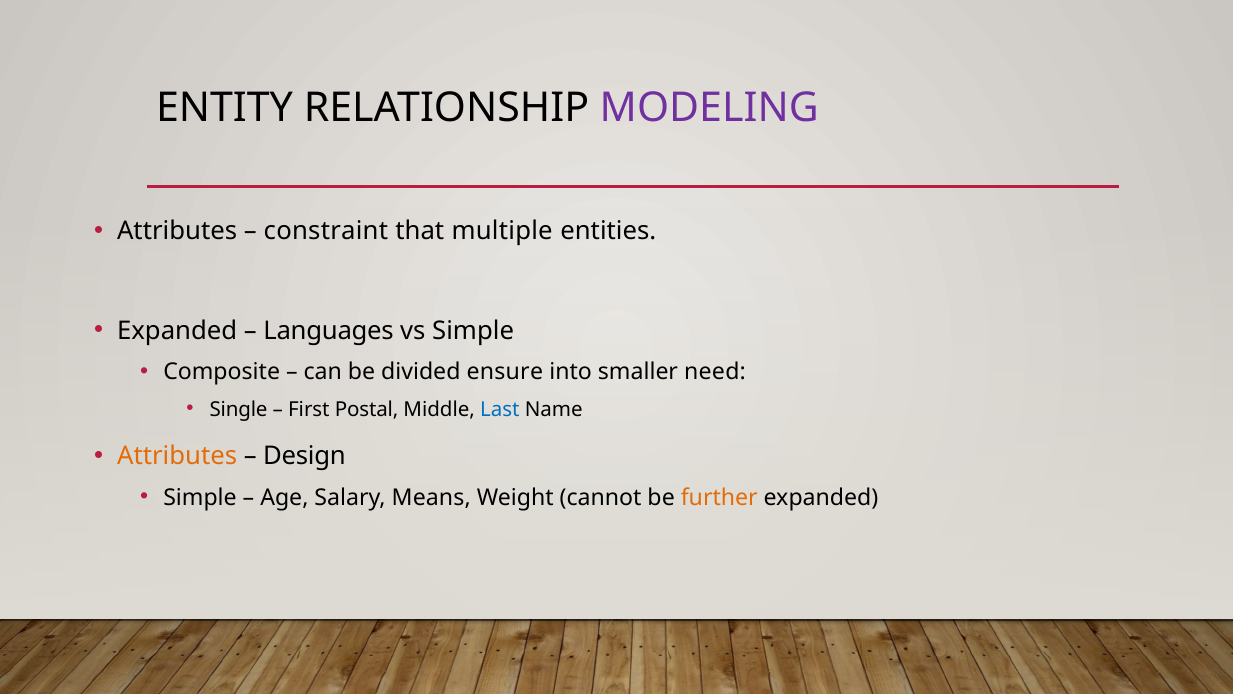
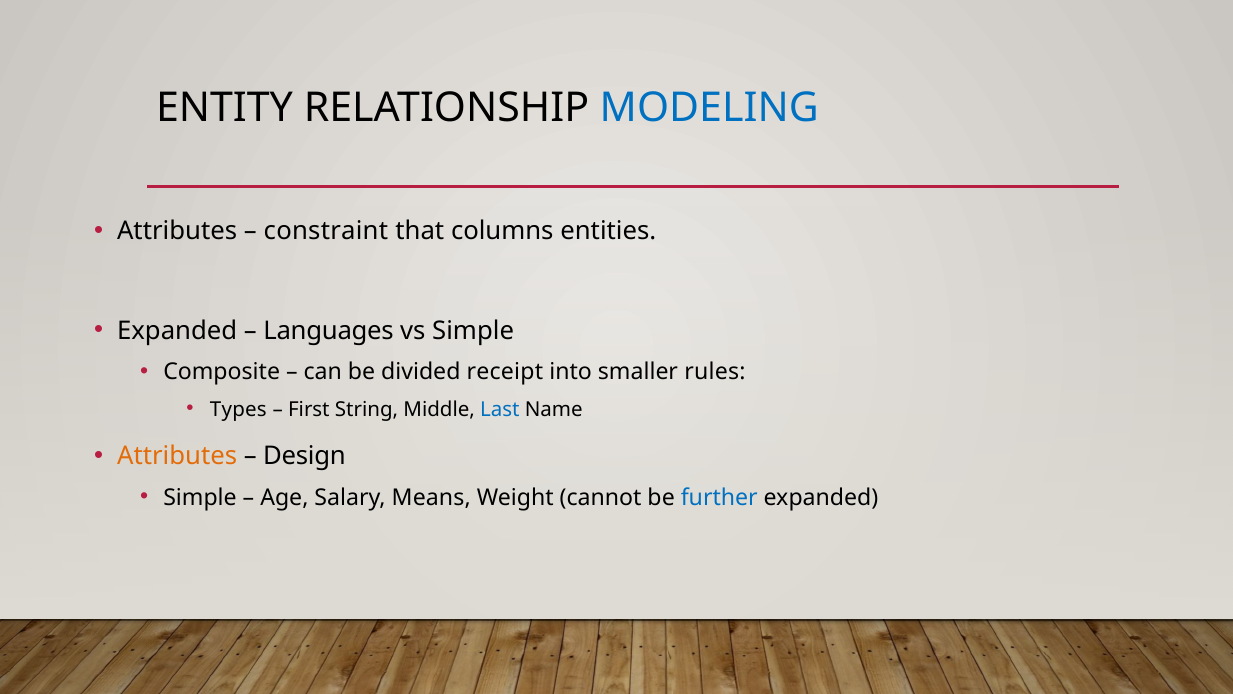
MODELING colour: purple -> blue (709, 108)
multiple: multiple -> columns (502, 231)
ensure: ensure -> receipt (505, 372)
need: need -> rules (715, 372)
Single: Single -> Types (238, 409)
Postal: Postal -> String (367, 409)
further colour: orange -> blue (719, 497)
